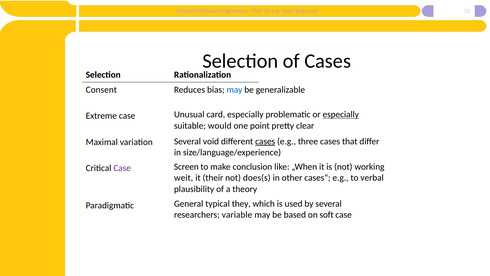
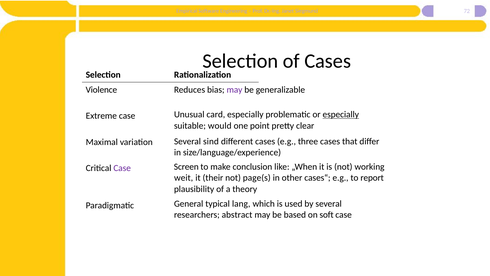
Consent: Consent -> Violence (101, 90)
may colour: blue -> purple (234, 90)
void: void -> sind (211, 141)
cases underline: present -> none (265, 141)
does(s: does(s -> page(s (257, 178)
verbal: verbal -> report (372, 178)
they: they -> lang (241, 203)
variable: variable -> abstract (237, 215)
